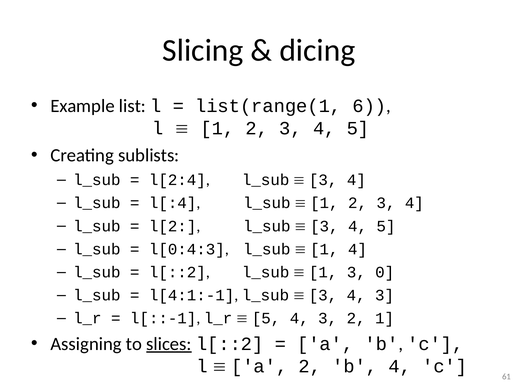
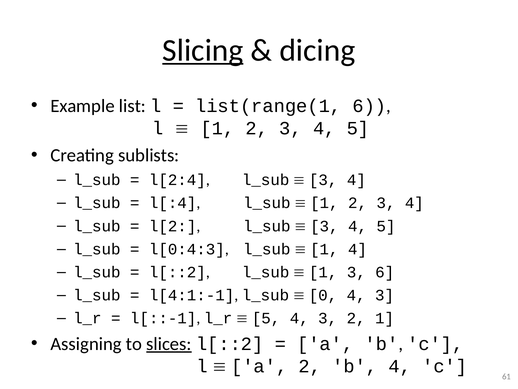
Slicing underline: none -> present (203, 50)
3 0: 0 -> 6 (385, 272)
3: 3 -> 0 (323, 295)
